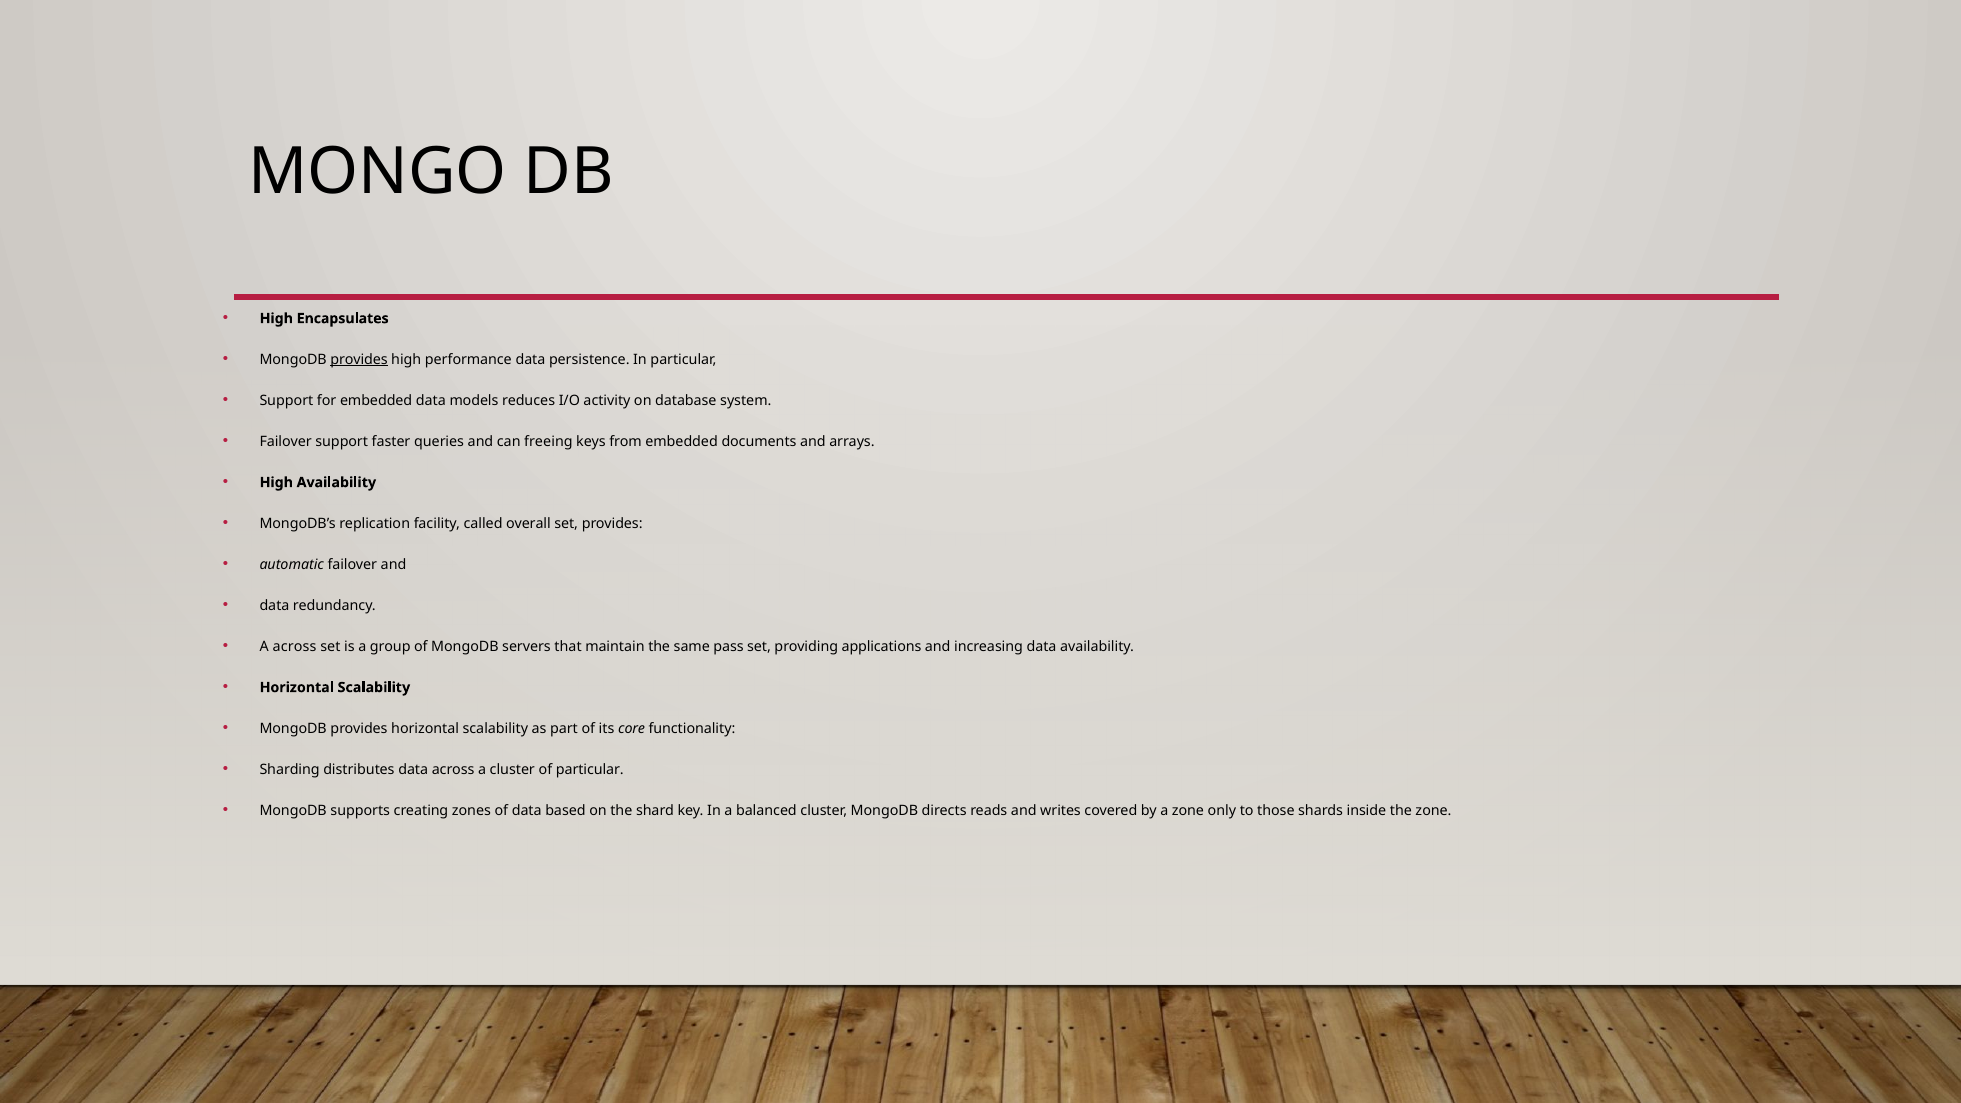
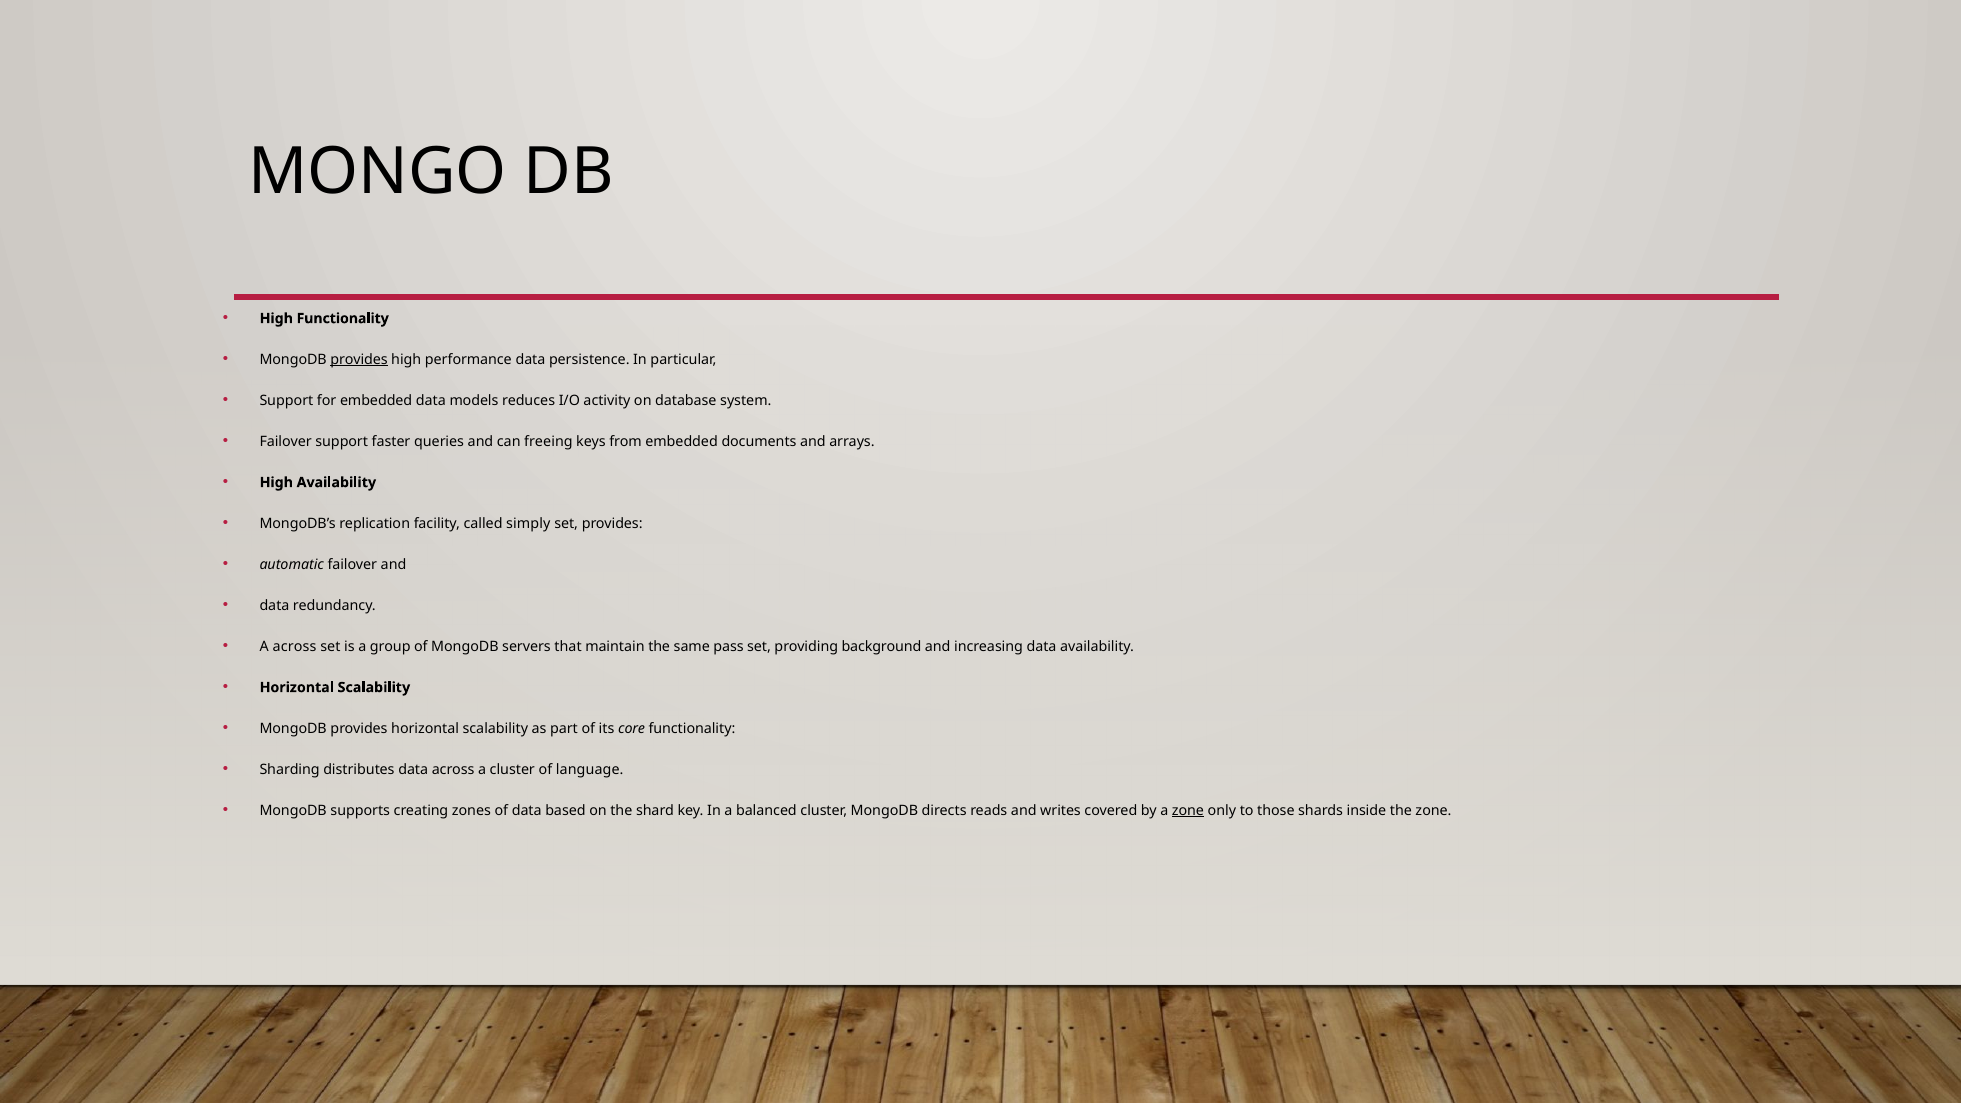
High Encapsulates: Encapsulates -> Functionality (343, 318)
overall: overall -> simply (528, 523)
applications: applications -> background (881, 646)
of particular: particular -> language (590, 769)
zone underline: none -> present (1188, 810)
